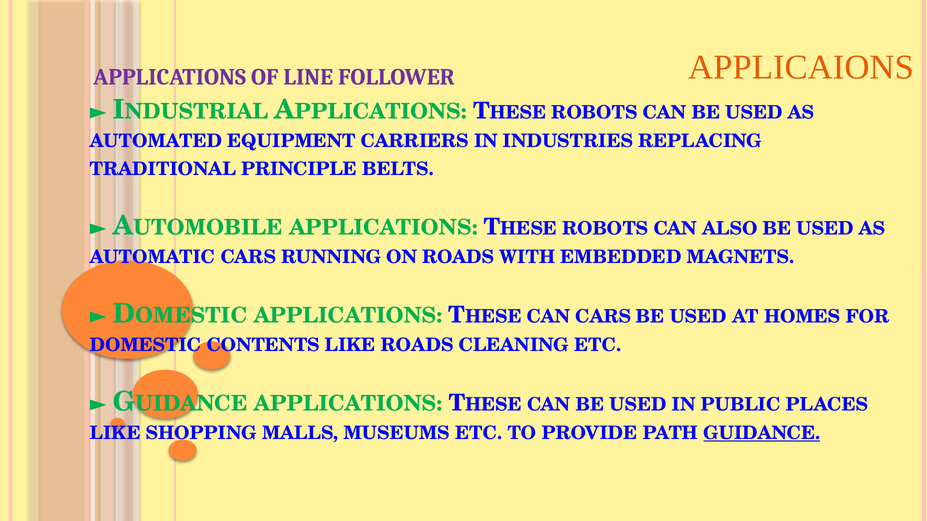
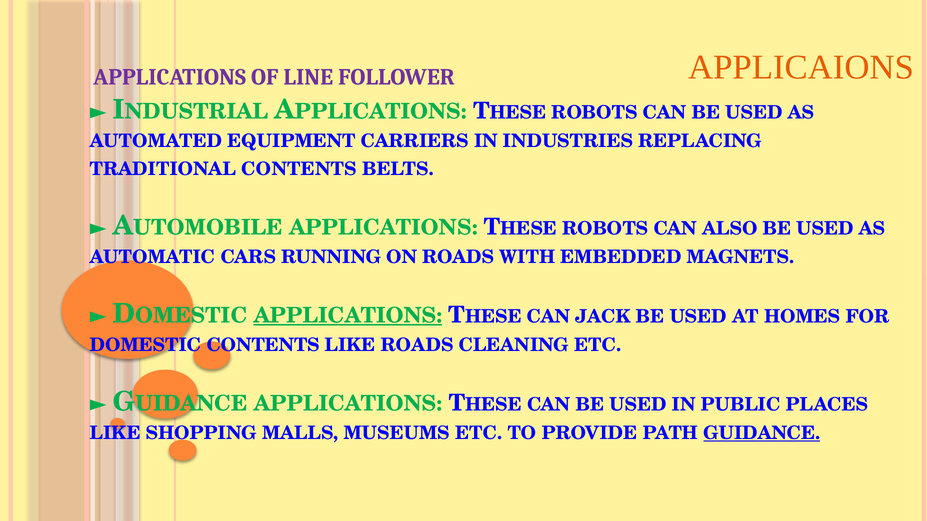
TRADITIONAL PRINCIPLE: PRINCIPLE -> CONTENTS (299, 169)
APPLICATIONS underline: none -> present (348, 316)
CAN CARS: CARS -> JACK (603, 317)
